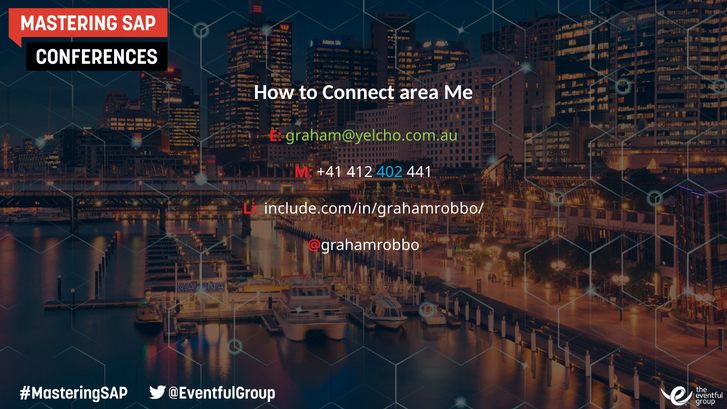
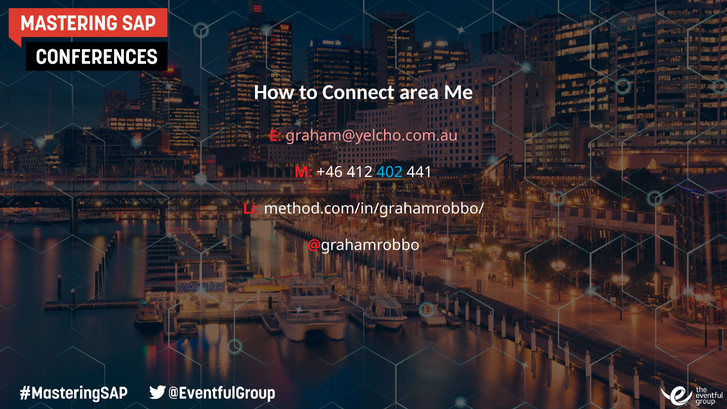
graham@yelcho.com.au colour: light green -> pink (372, 136)
+41: +41 -> +46 (330, 172)
include.com/in/grahamrobbo/: include.com/in/grahamrobbo/ -> method.com/in/grahamrobbo/ (374, 209)
